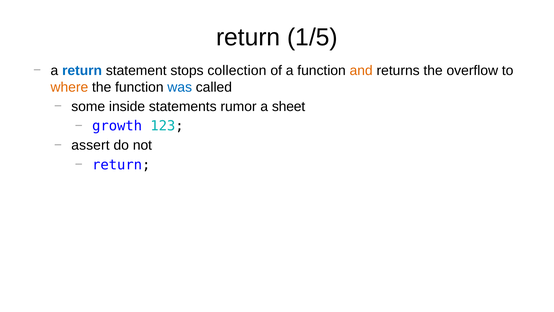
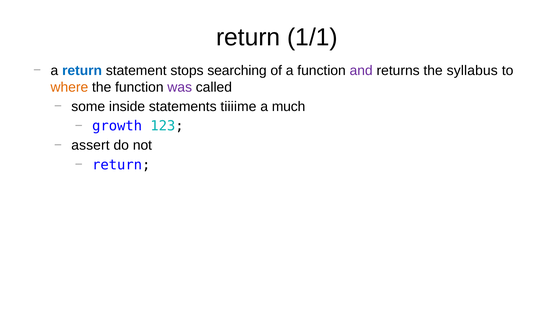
1/5: 1/5 -> 1/1 (312, 37)
collection: collection -> searching (237, 70)
and colour: orange -> purple (361, 70)
overflow: overflow -> syllabus (472, 70)
was colour: blue -> purple (180, 87)
rumor: rumor -> tiiiime (238, 106)
sheet: sheet -> much (289, 106)
